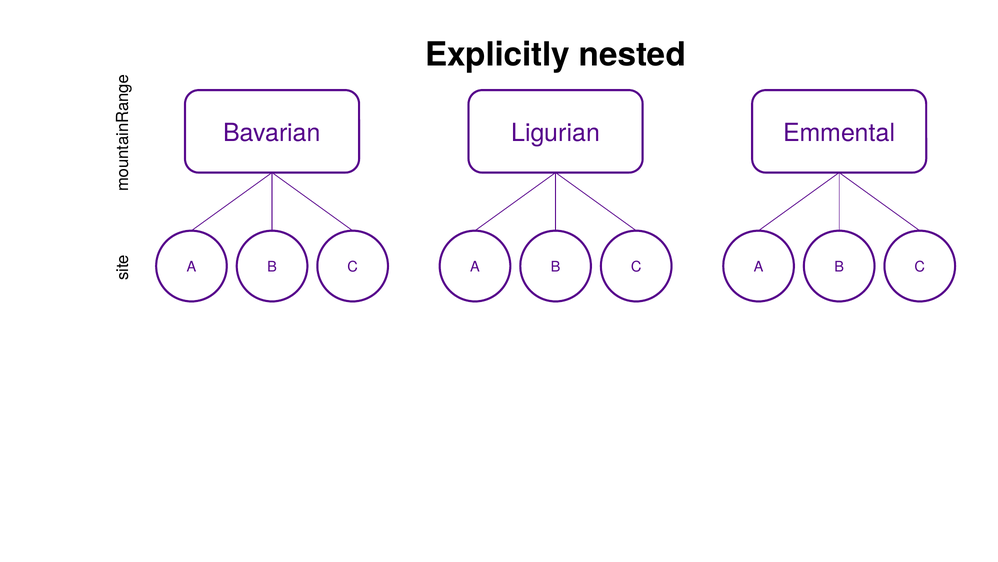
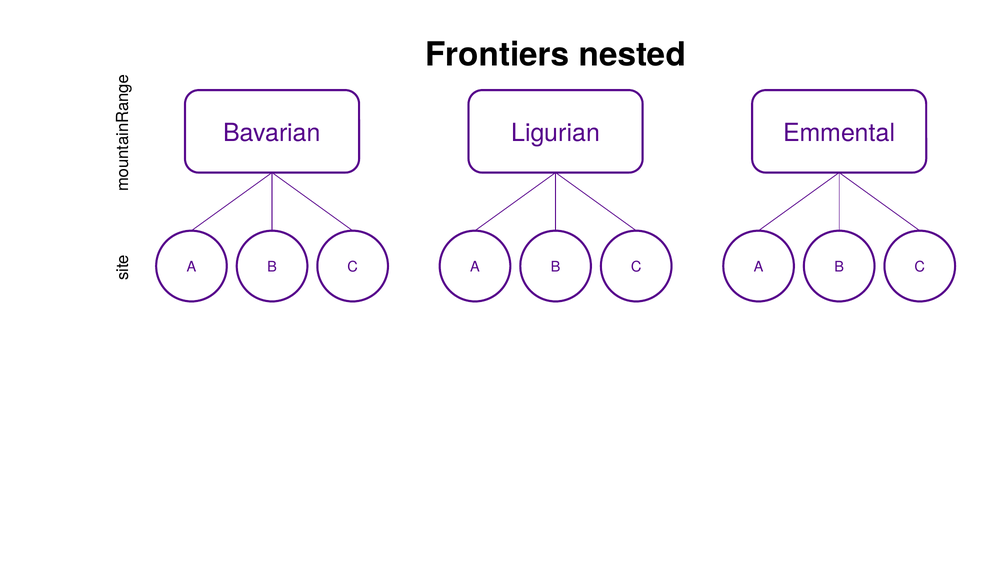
Explicitly: Explicitly -> Frontiers (497, 54)
